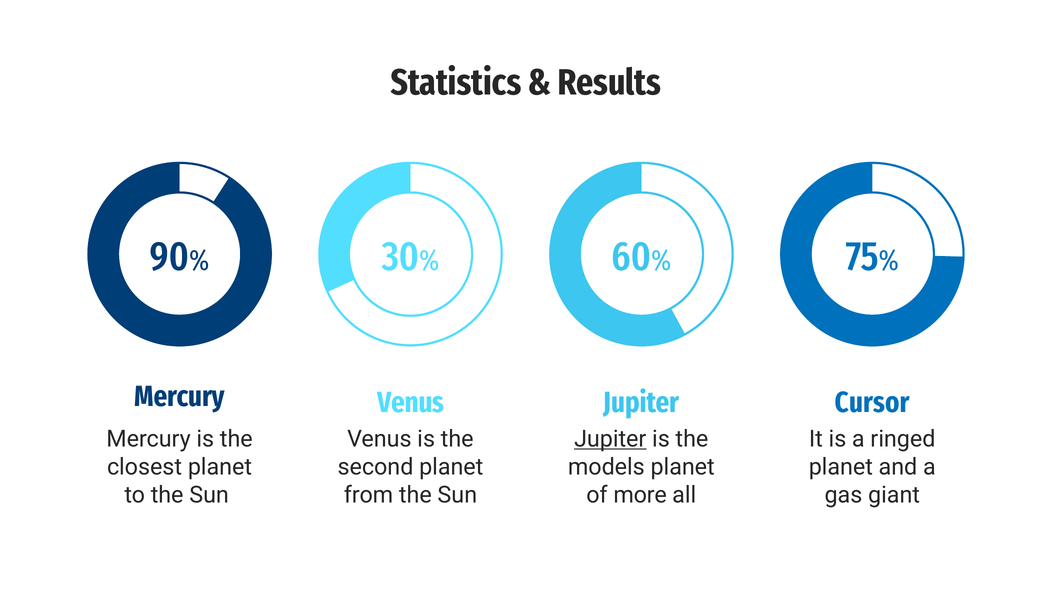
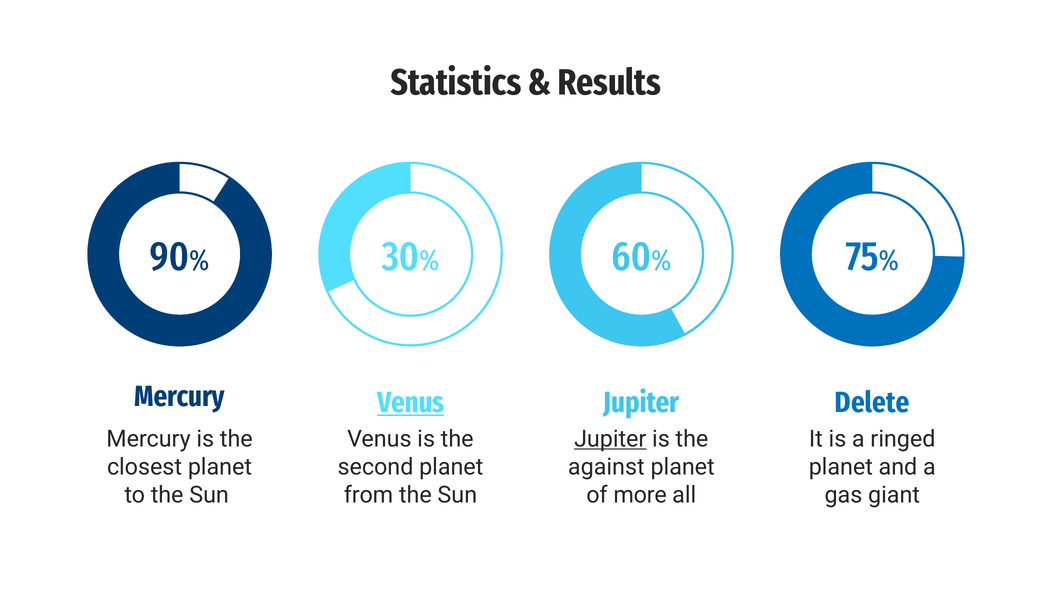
Venus underline: none -> present (411, 402)
Cursor: Cursor -> Delete (872, 402)
models: models -> against (606, 467)
